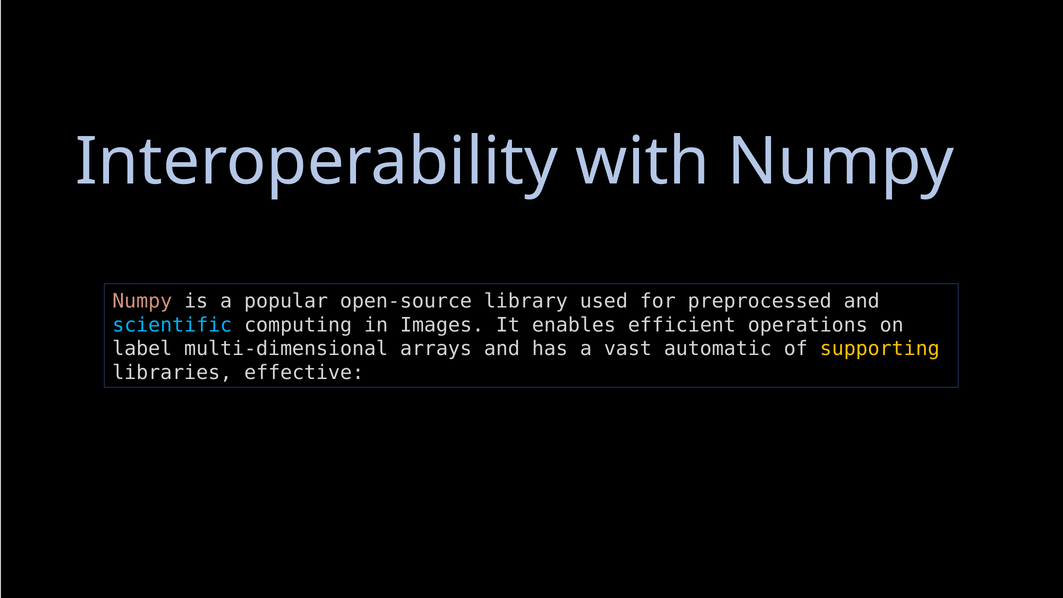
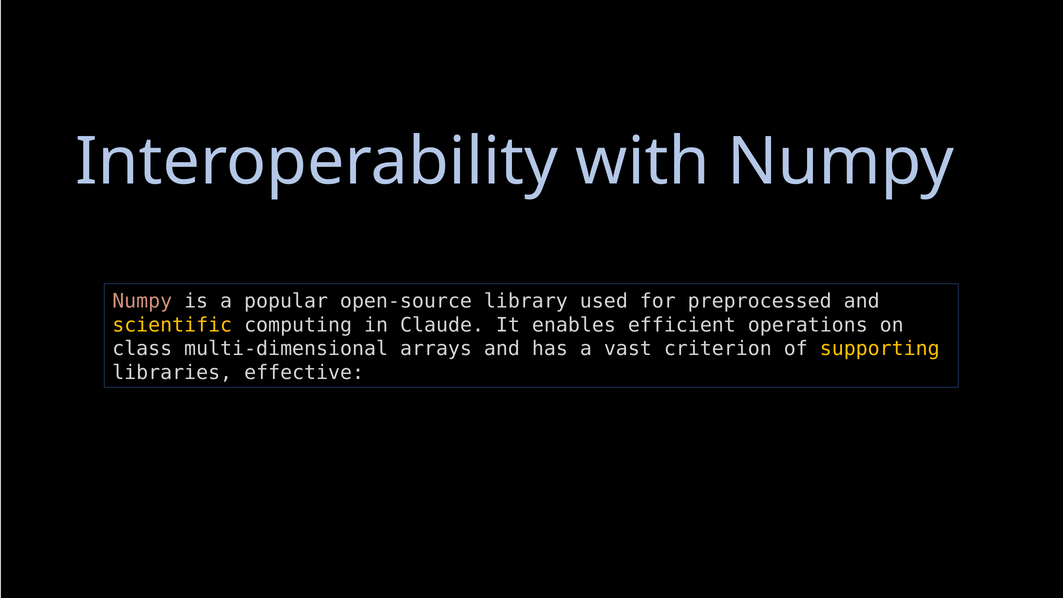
scientific colour: light blue -> yellow (172, 325)
Images: Images -> Claude (442, 325)
label: label -> class (142, 349)
automatic: automatic -> criterion (718, 349)
